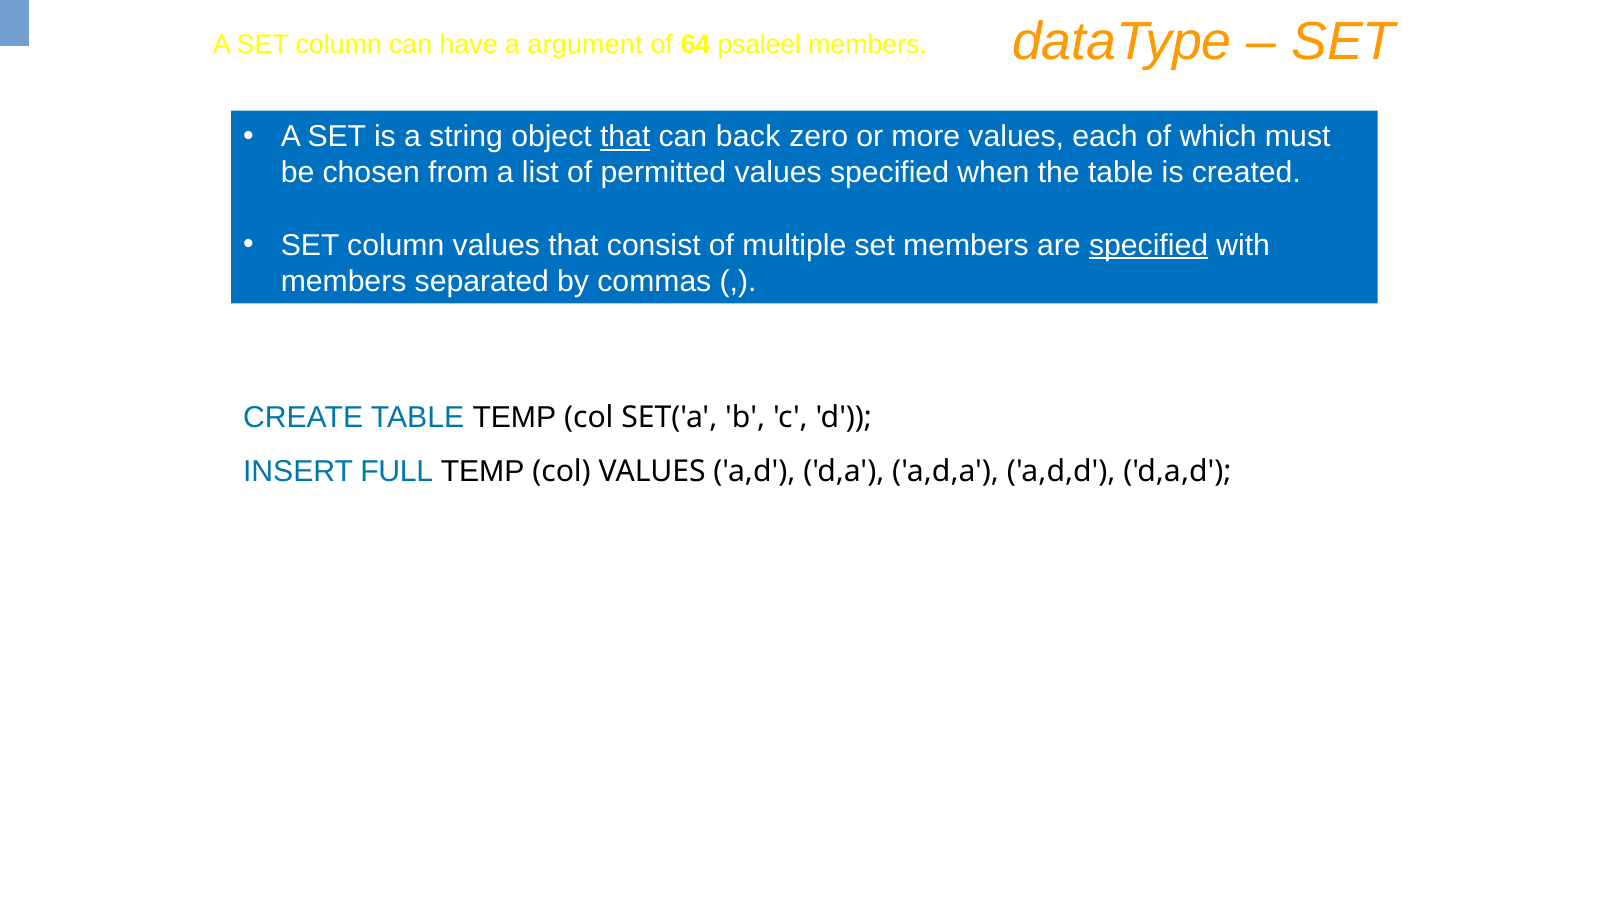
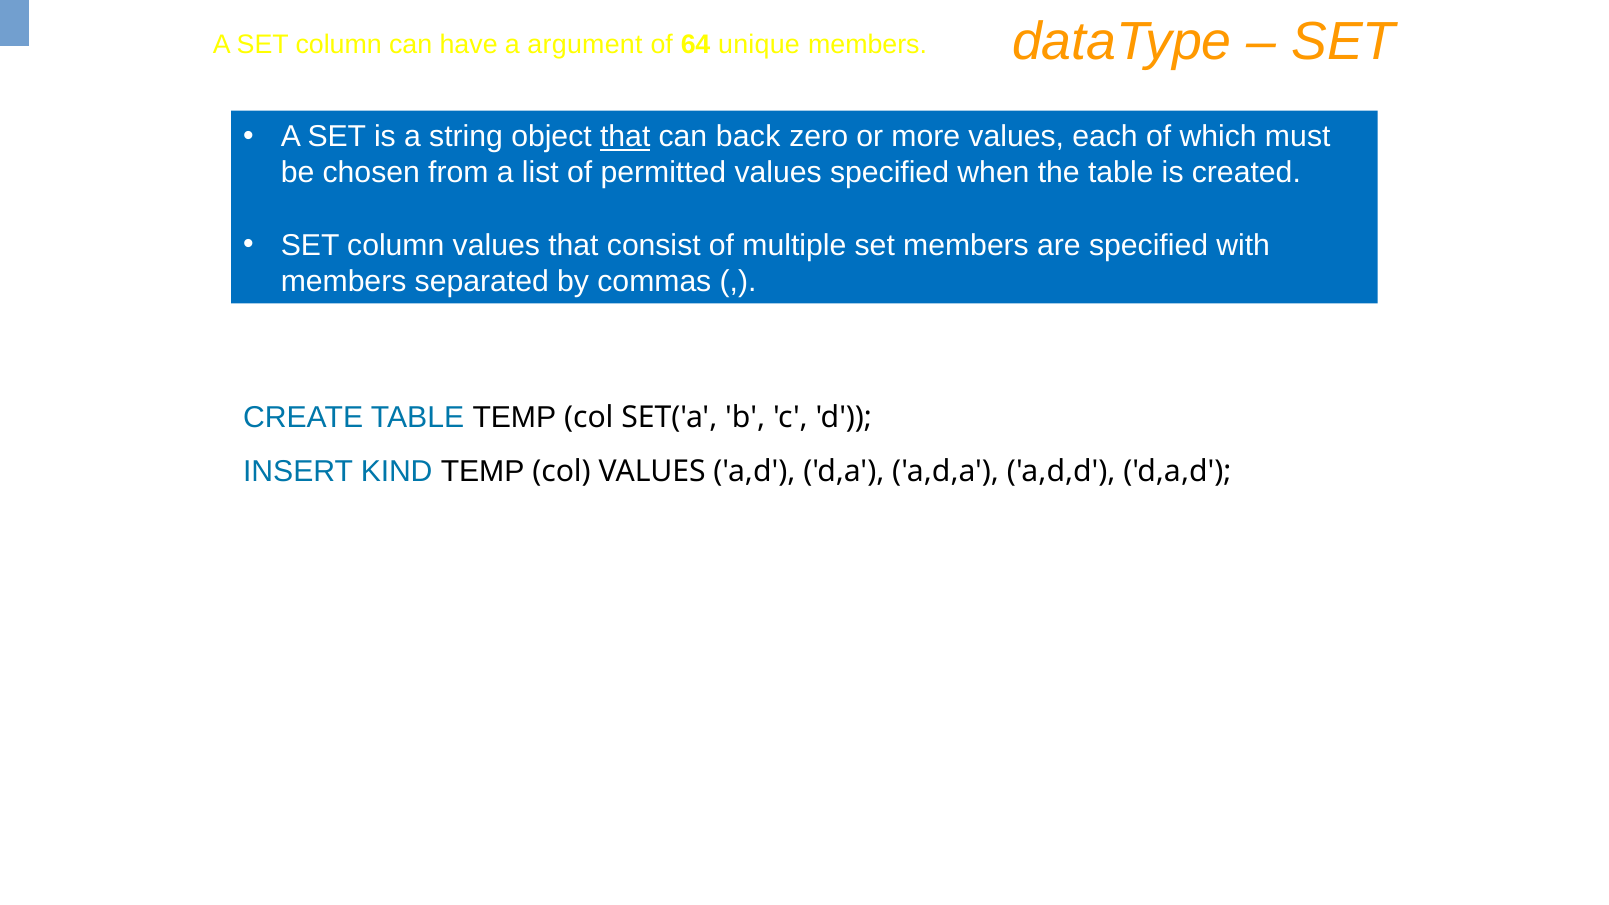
psaleel: psaleel -> unique (759, 45)
specified underline: present -> none (1149, 245)
FULL: FULL -> KIND (397, 472)
